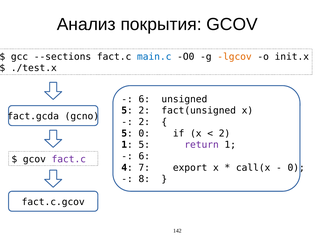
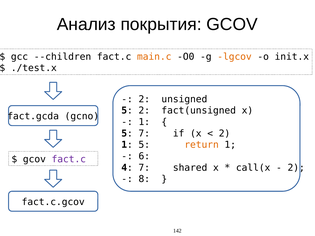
--sections: --sections -> --children (63, 57)
main.c colour: blue -> orange (154, 57)
6: 6 -> 2 (144, 99)
2: 2 -> 1 (144, 122)
5 0: 0 -> 7 (144, 134)
return colour: purple -> orange (202, 145)
export: export -> shared (190, 168)
0: 0 -> 2 (296, 168)
